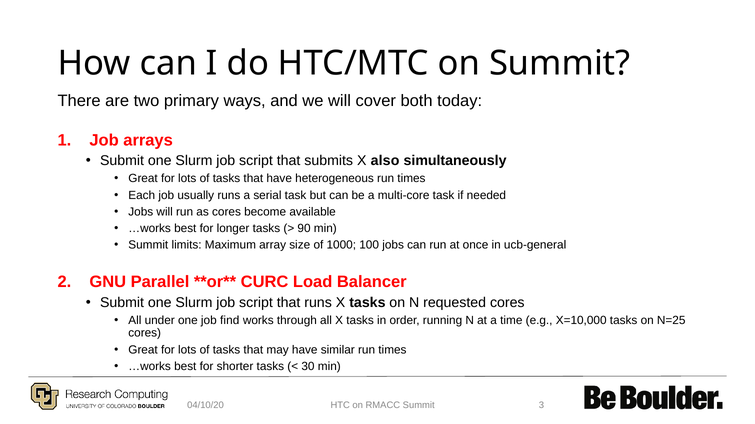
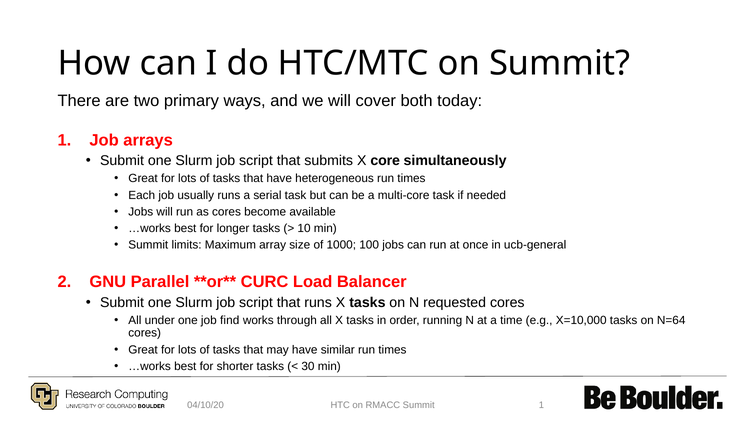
also: also -> core (385, 161)
90: 90 -> 10 (304, 229)
N=25: N=25 -> N=64 (671, 321)
Summit 3: 3 -> 1 (541, 406)
